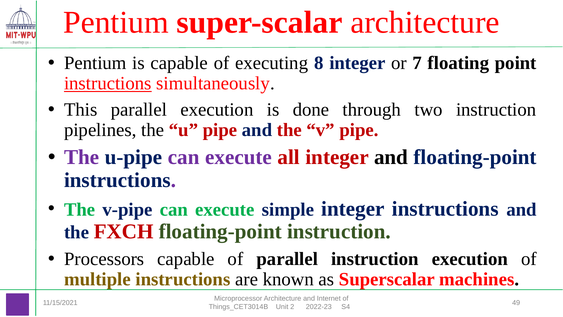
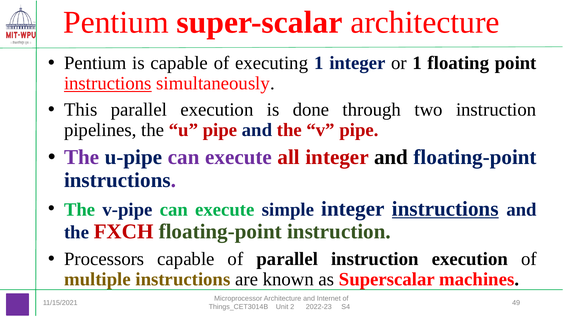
executing 8: 8 -> 1 (319, 63)
or 7: 7 -> 1 (417, 63)
instructions underline: none -> present (445, 209)
